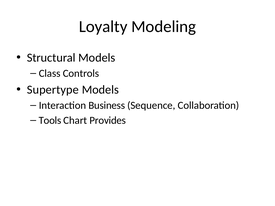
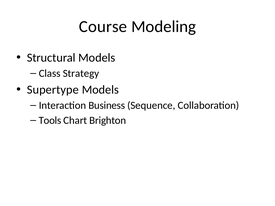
Loyalty: Loyalty -> Course (103, 27)
Controls: Controls -> Strategy (81, 73)
Provides: Provides -> Brighton (108, 121)
